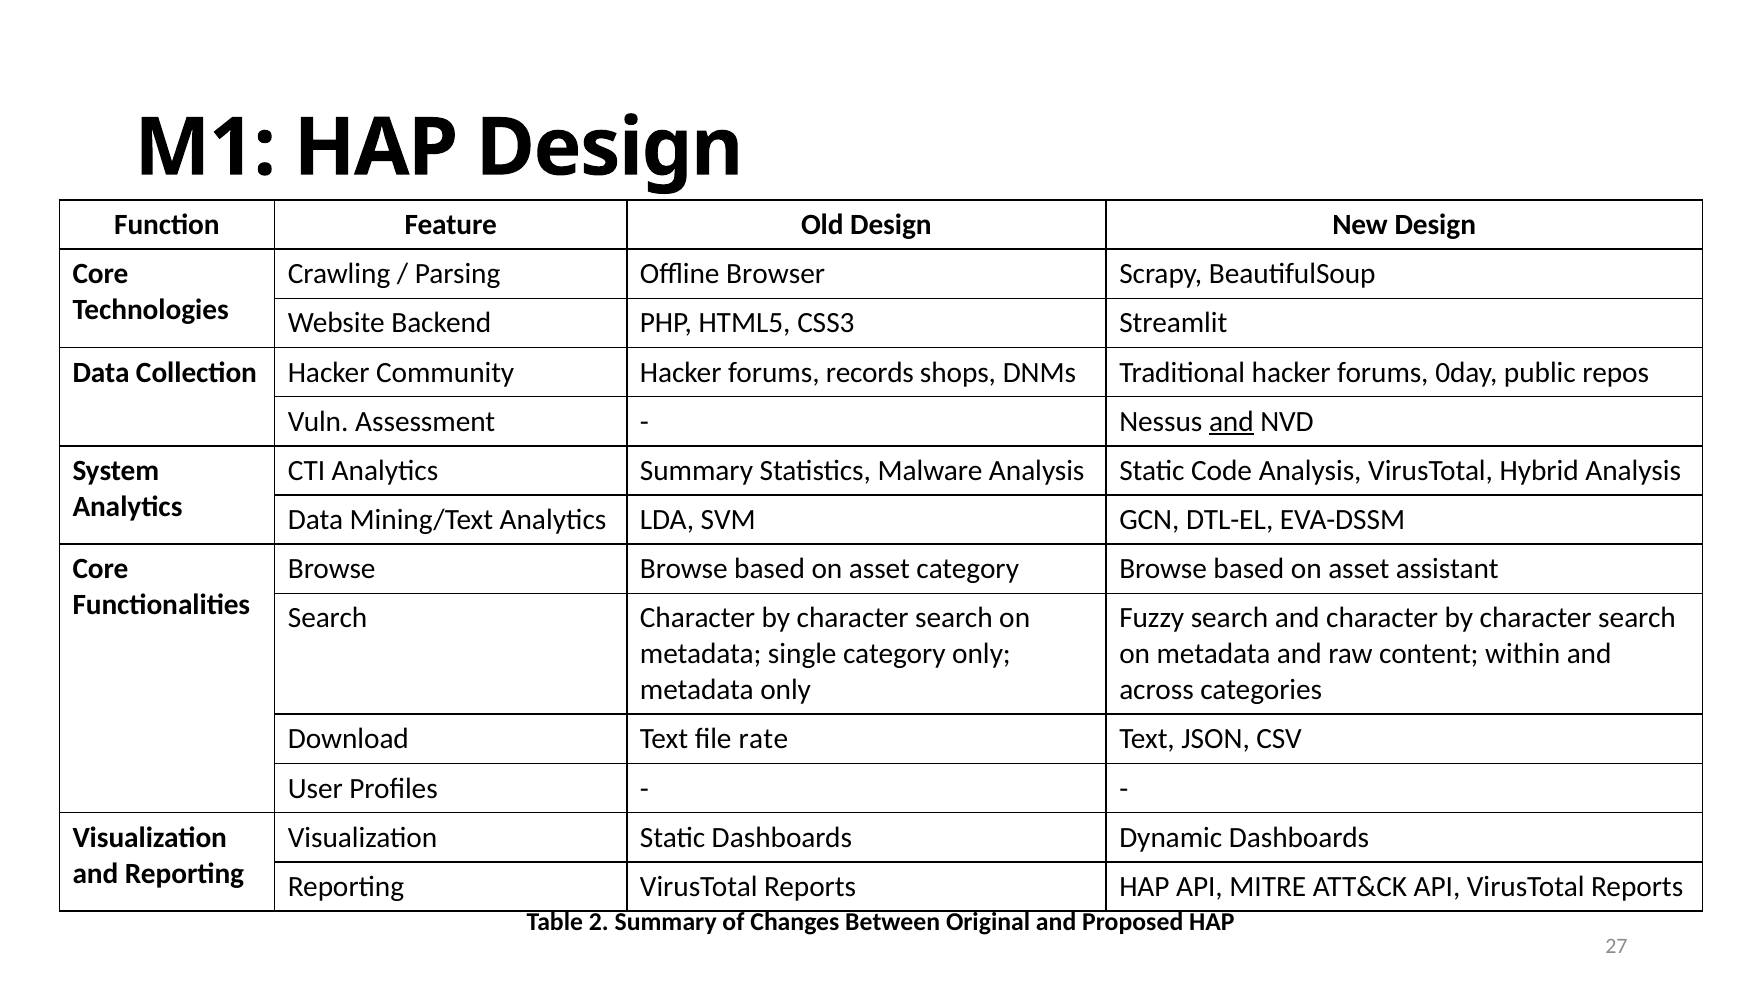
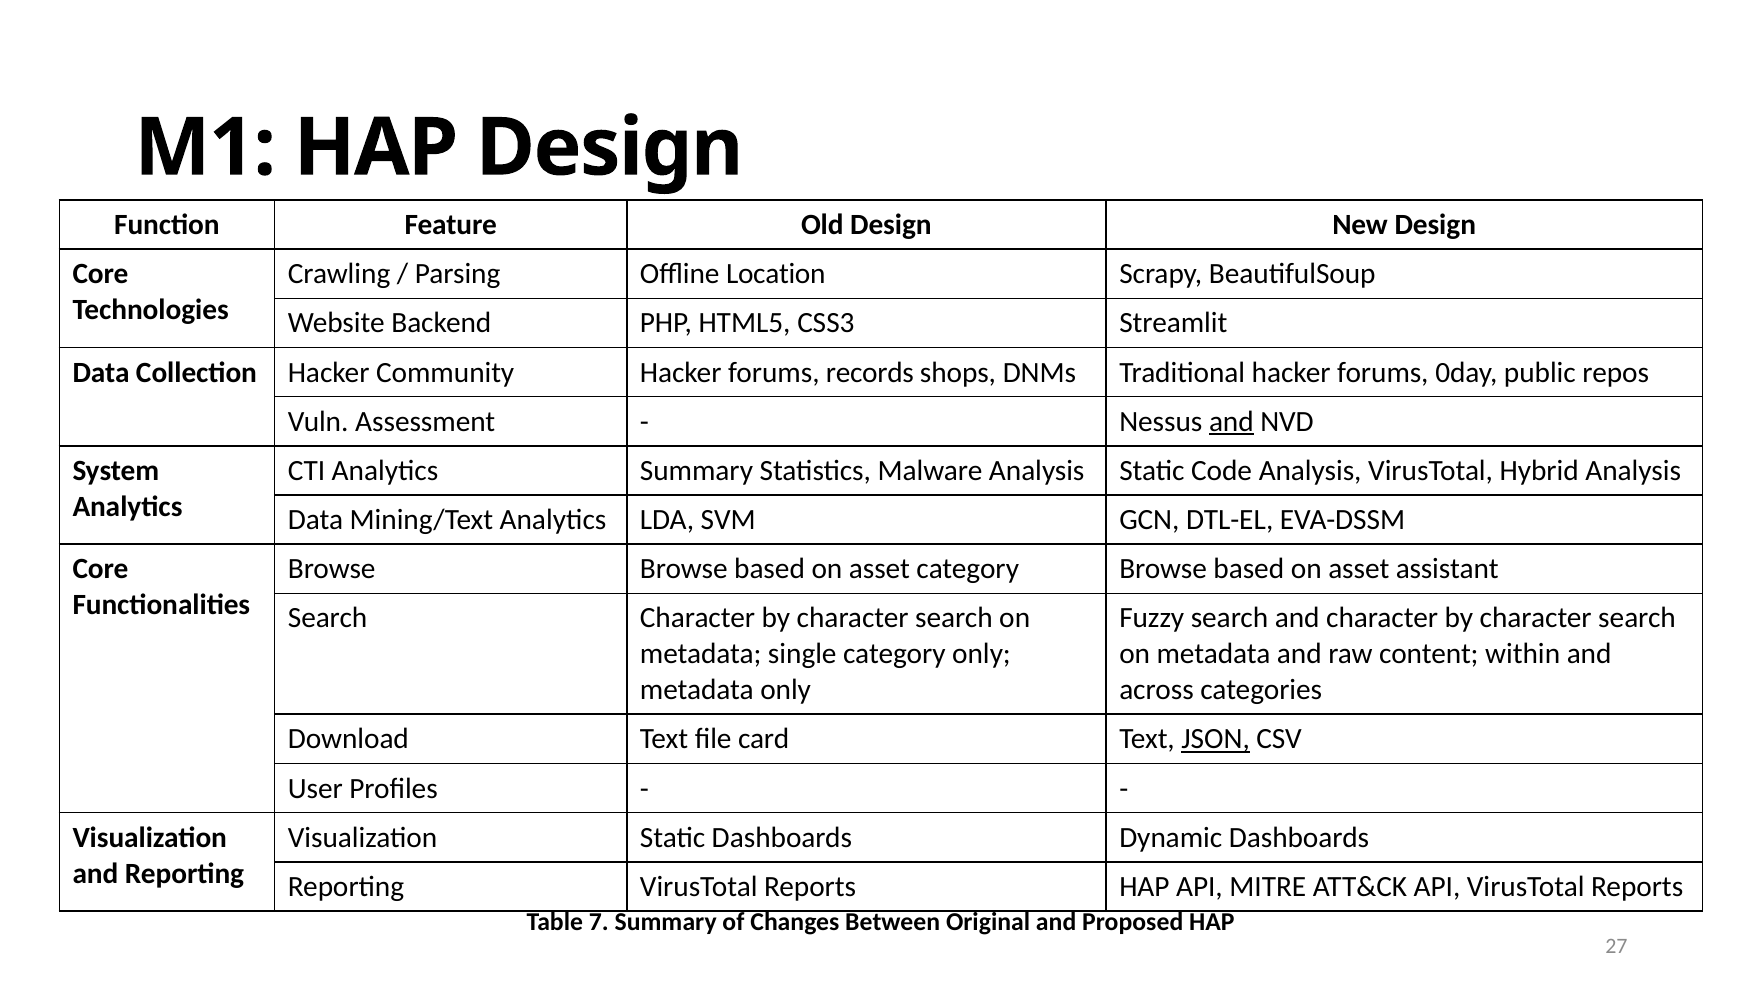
Browser: Browser -> Location (776, 274)
rate: rate -> card (764, 739)
JSON underline: none -> present (1216, 739)
2: 2 -> 7 (599, 922)
